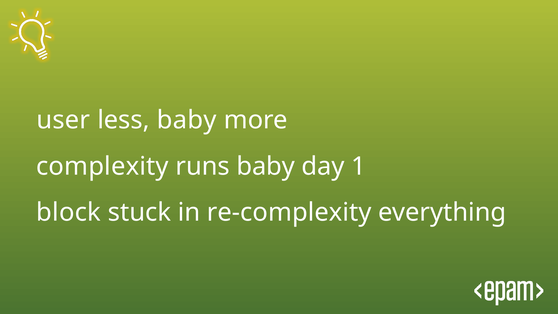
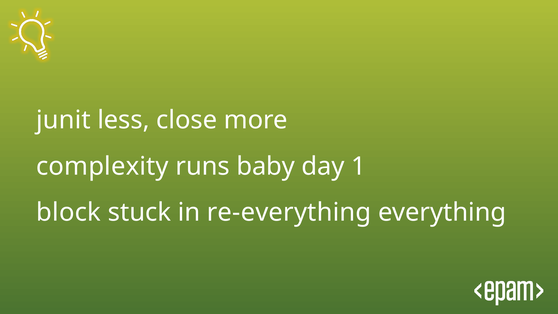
user: user -> junit (63, 120)
less baby: baby -> close (187, 120)
re-complexity: re-complexity -> re-everything (289, 212)
